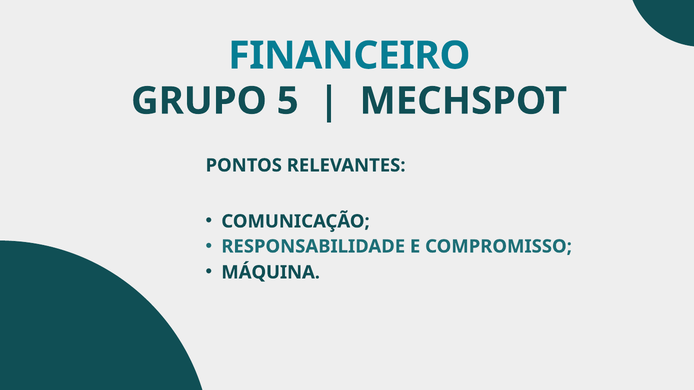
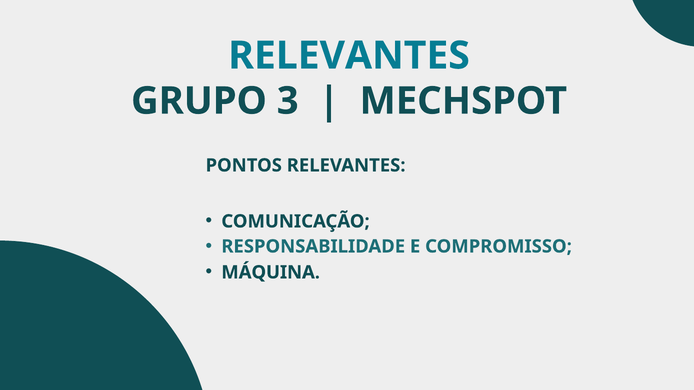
FINANCEIRO: FINANCEIRO -> RELEVANTES (349, 56)
5: 5 -> 3 (288, 101)
